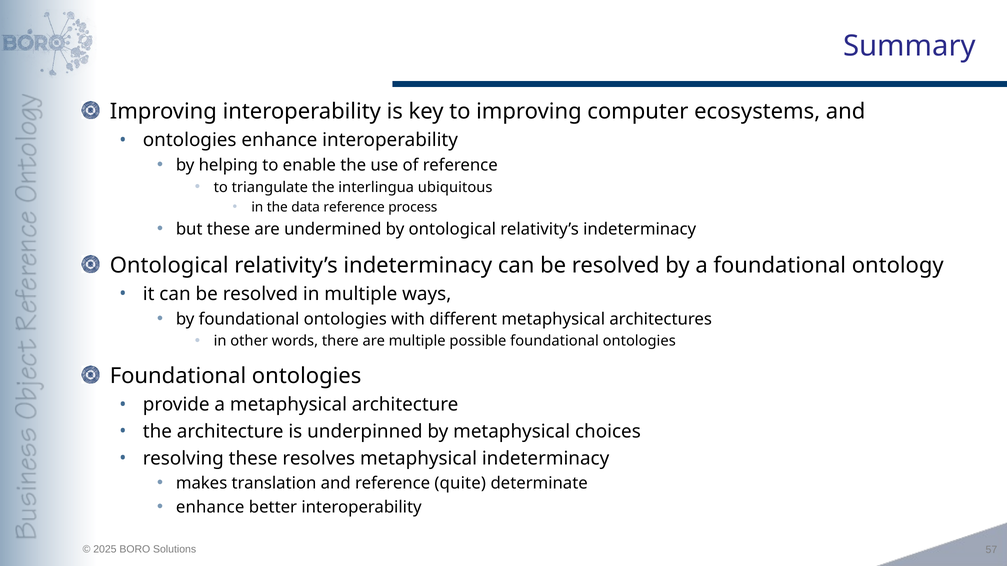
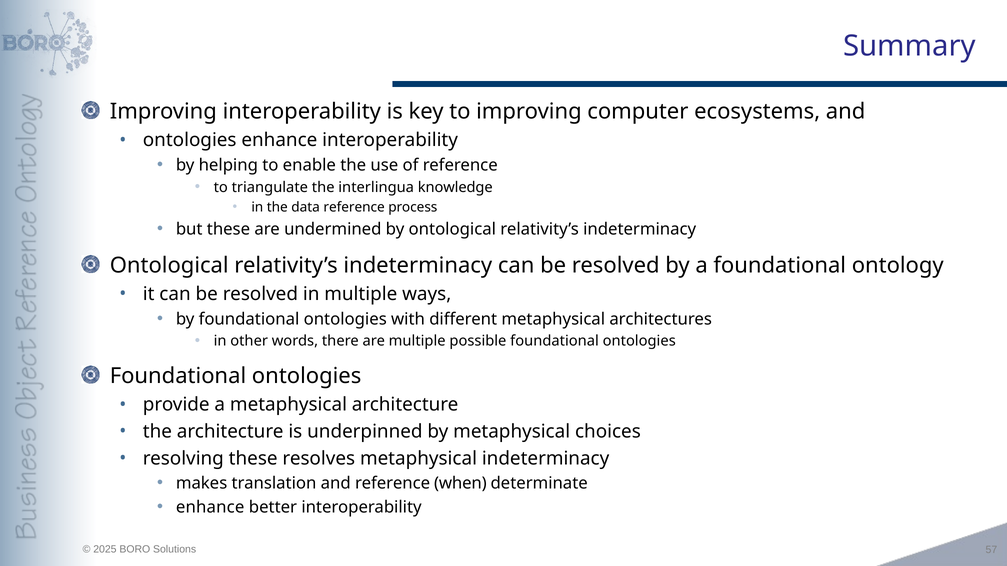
ubiquitous: ubiquitous -> knowledge (455, 187)
quite: quite -> when (460, 484)
